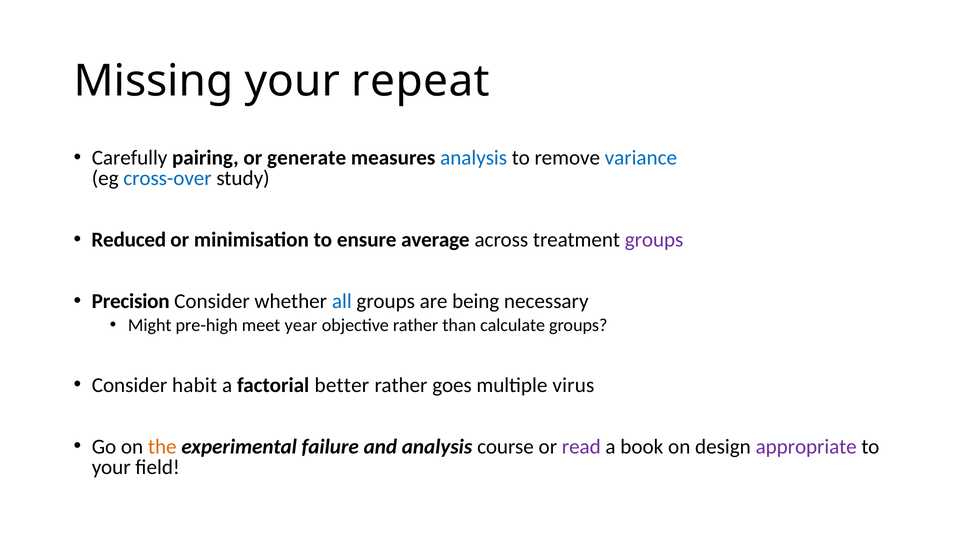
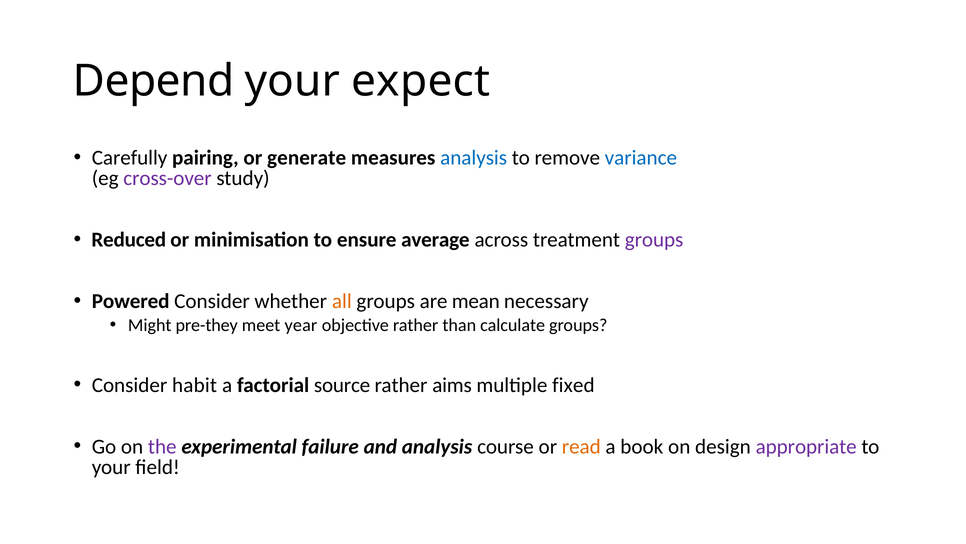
Missing: Missing -> Depend (154, 81)
repeat: repeat -> expect (421, 81)
cross-over colour: blue -> purple (167, 178)
Precision: Precision -> Powered (131, 301)
all colour: blue -> orange (342, 301)
being: being -> mean (476, 301)
pre-high: pre-high -> pre-they (207, 325)
better: better -> source (342, 385)
goes: goes -> aims (452, 385)
virus: virus -> fixed (573, 385)
the colour: orange -> purple (162, 446)
read colour: purple -> orange (581, 446)
